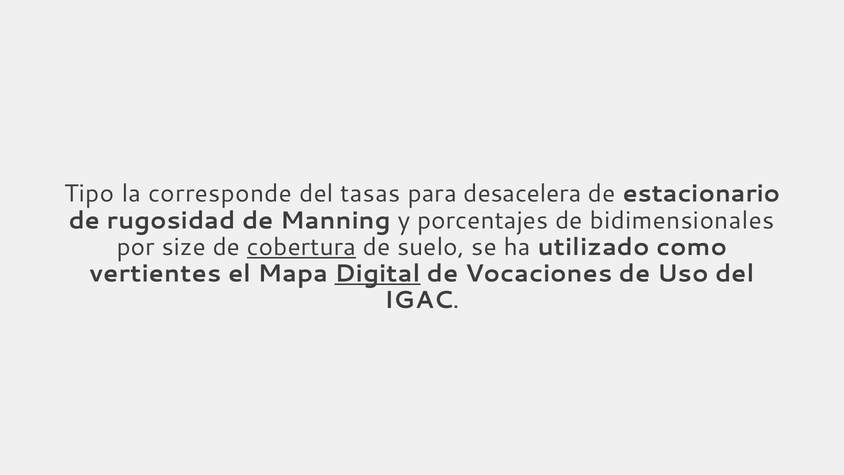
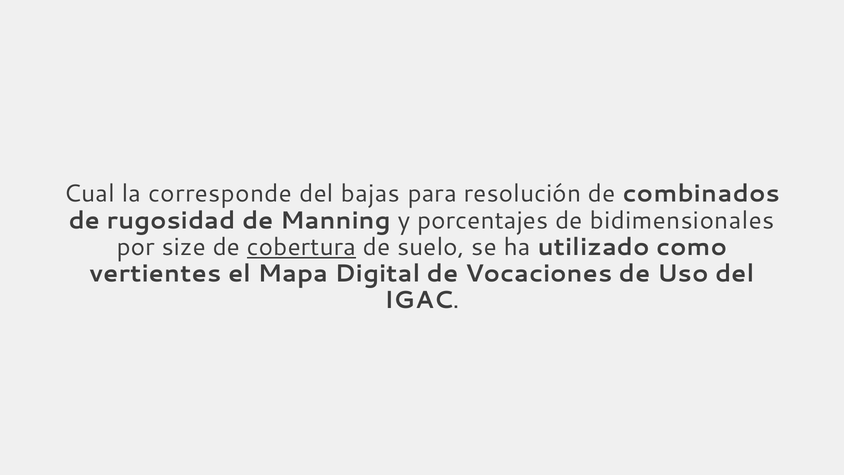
Tipo: Tipo -> Cual (89, 194)
tasas: tasas -> bajas (371, 194)
desacelera: desacelera -> resolución (522, 194)
estacionario: estacionario -> combinados (701, 194)
Digital underline: present -> none (377, 274)
